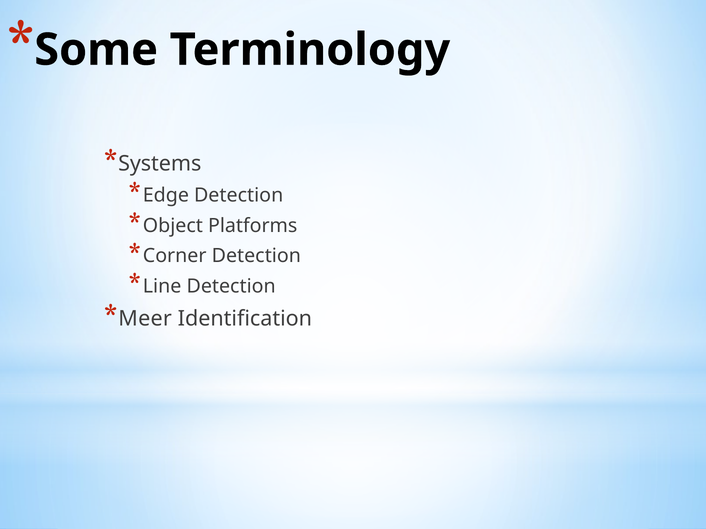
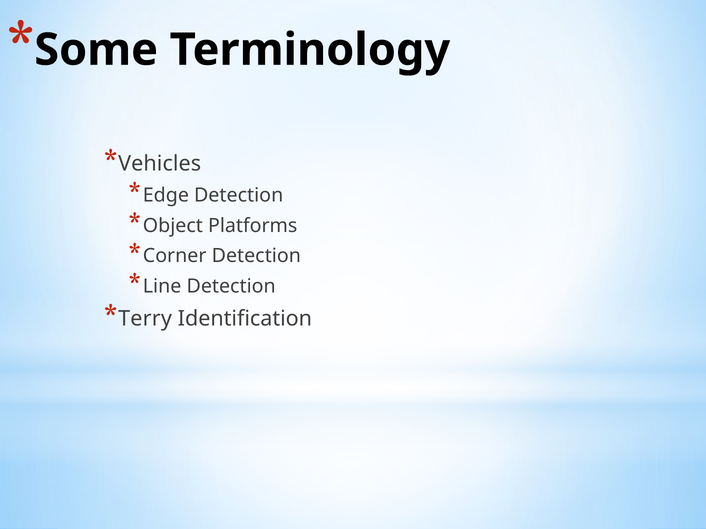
Systems: Systems -> Vehicles (160, 164)
Meer: Meer -> Terry (145, 319)
